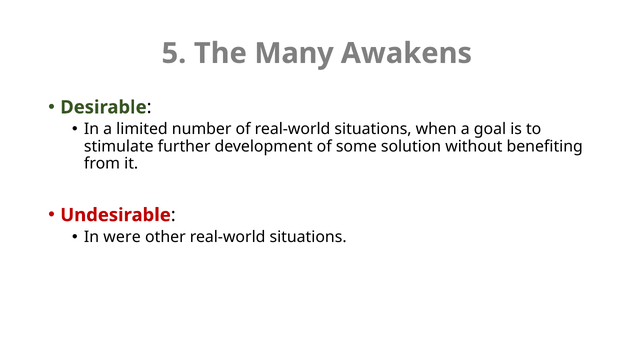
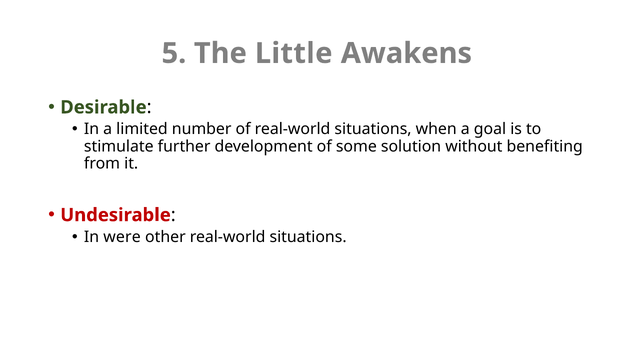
Many: Many -> Little (294, 53)
